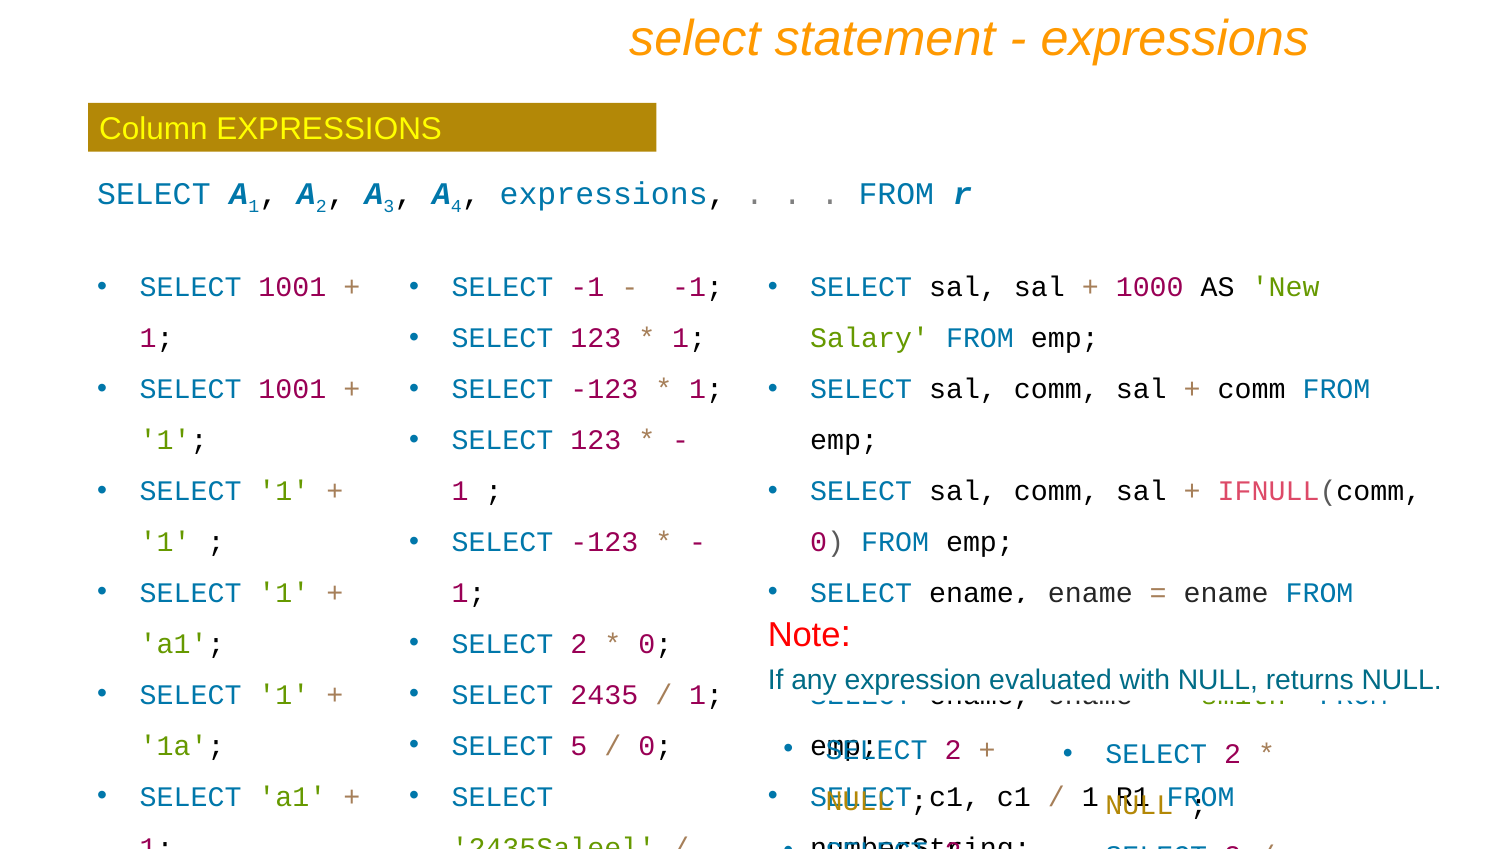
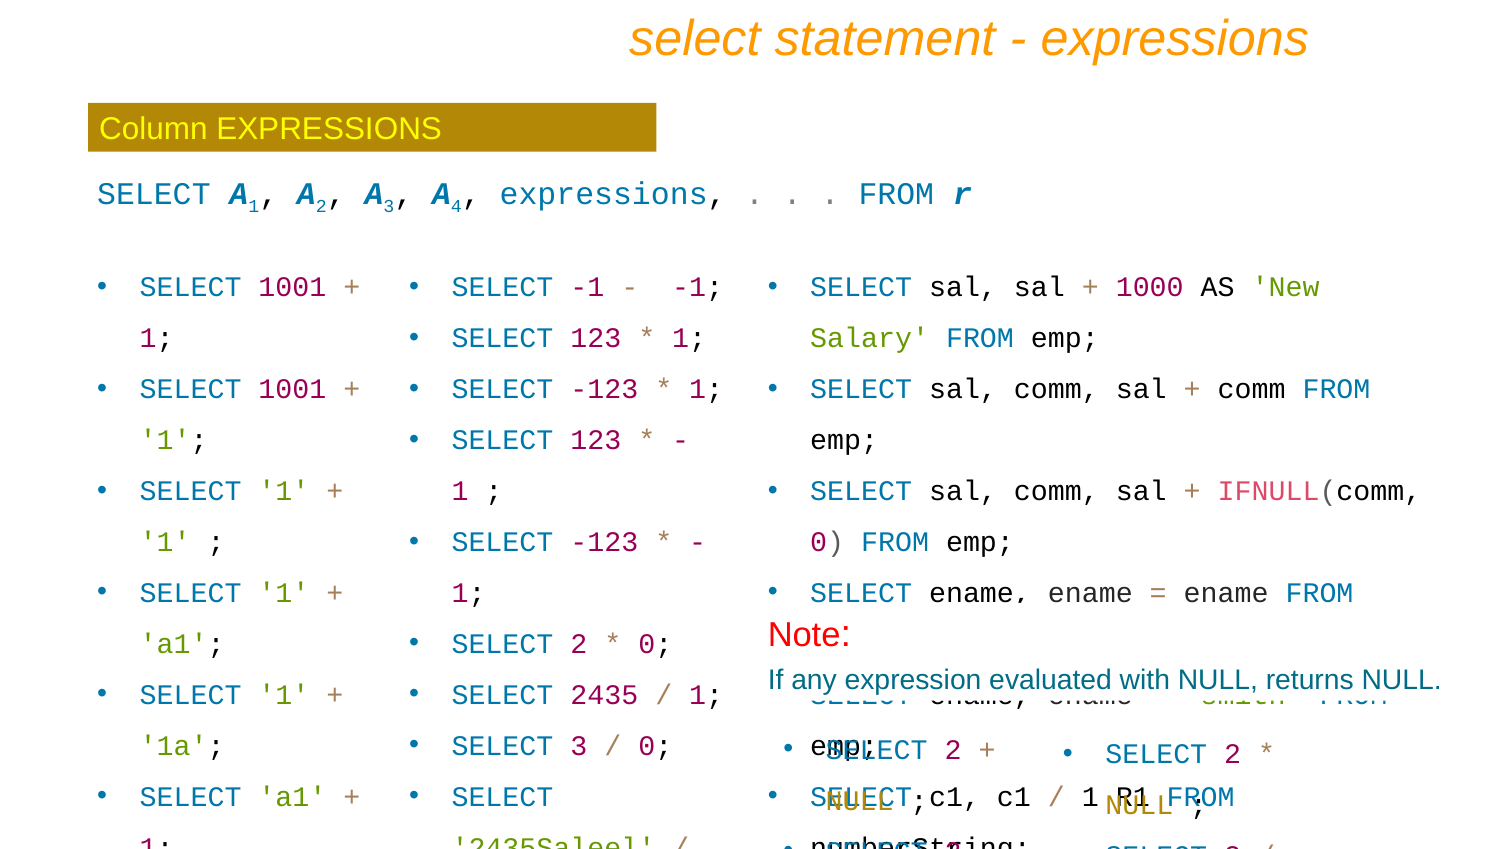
SELECT 5: 5 -> 3 (579, 746)
